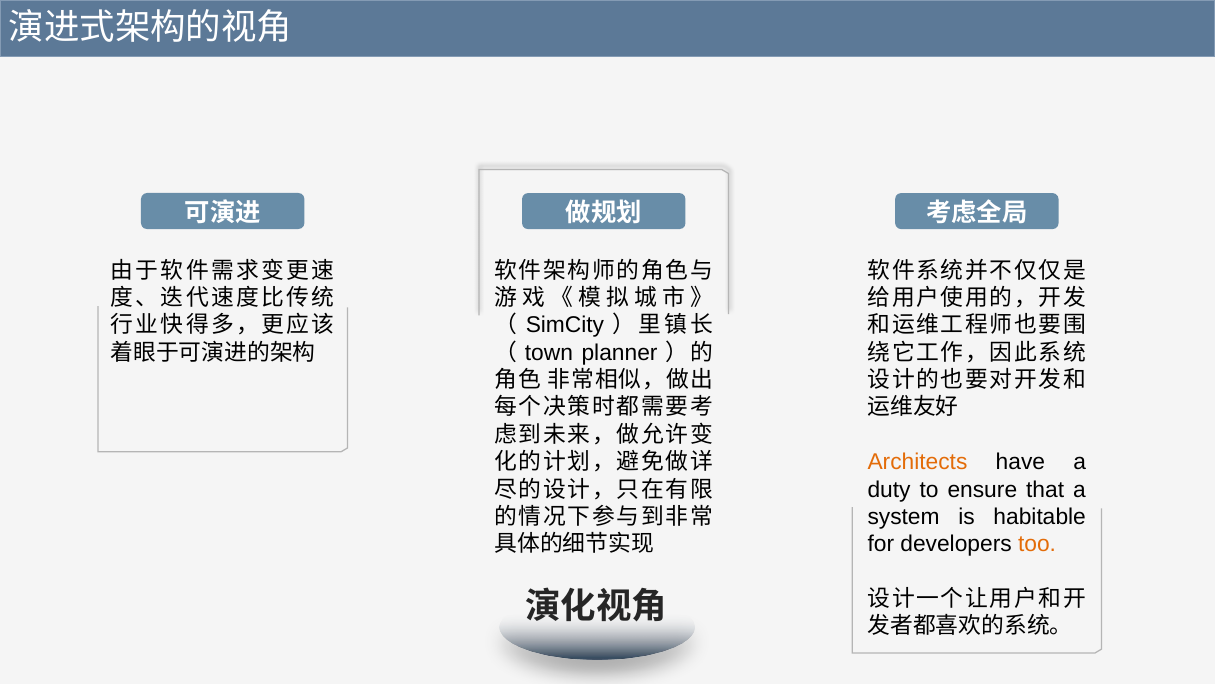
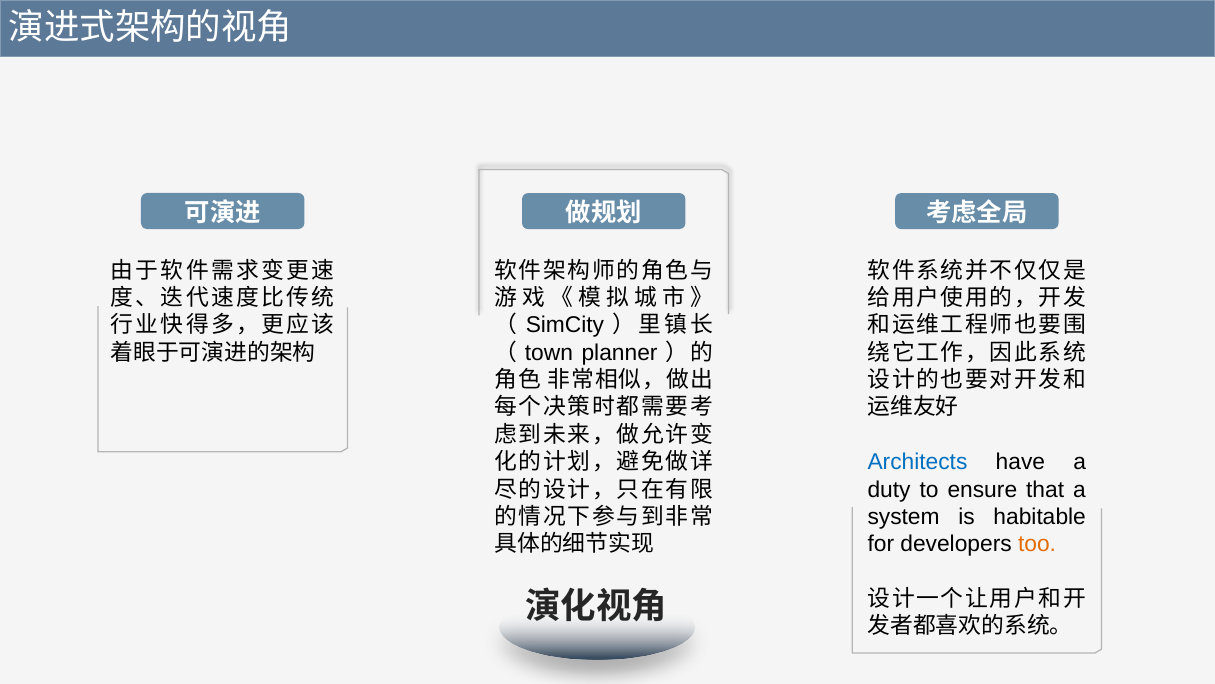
Architects colour: orange -> blue (917, 462)
